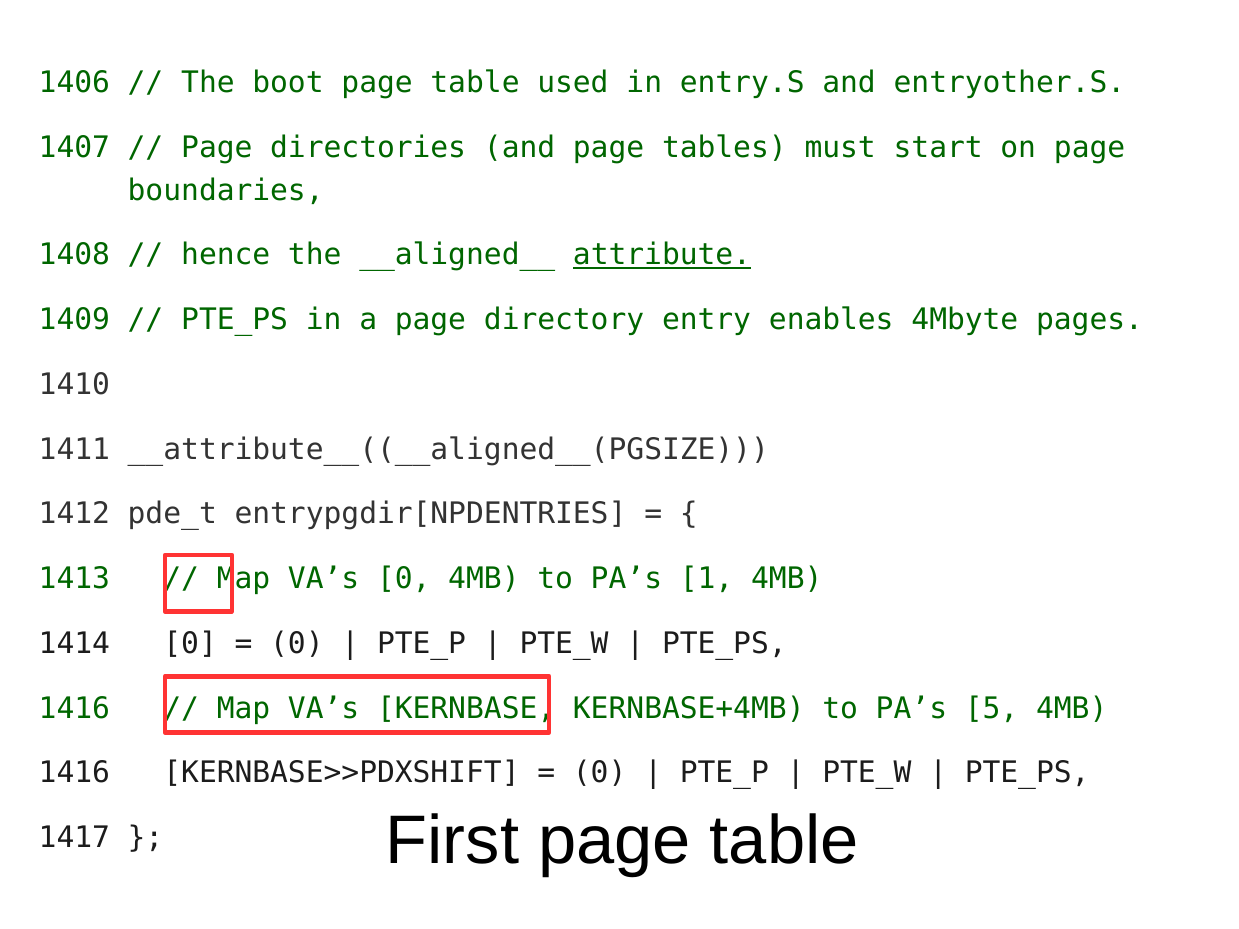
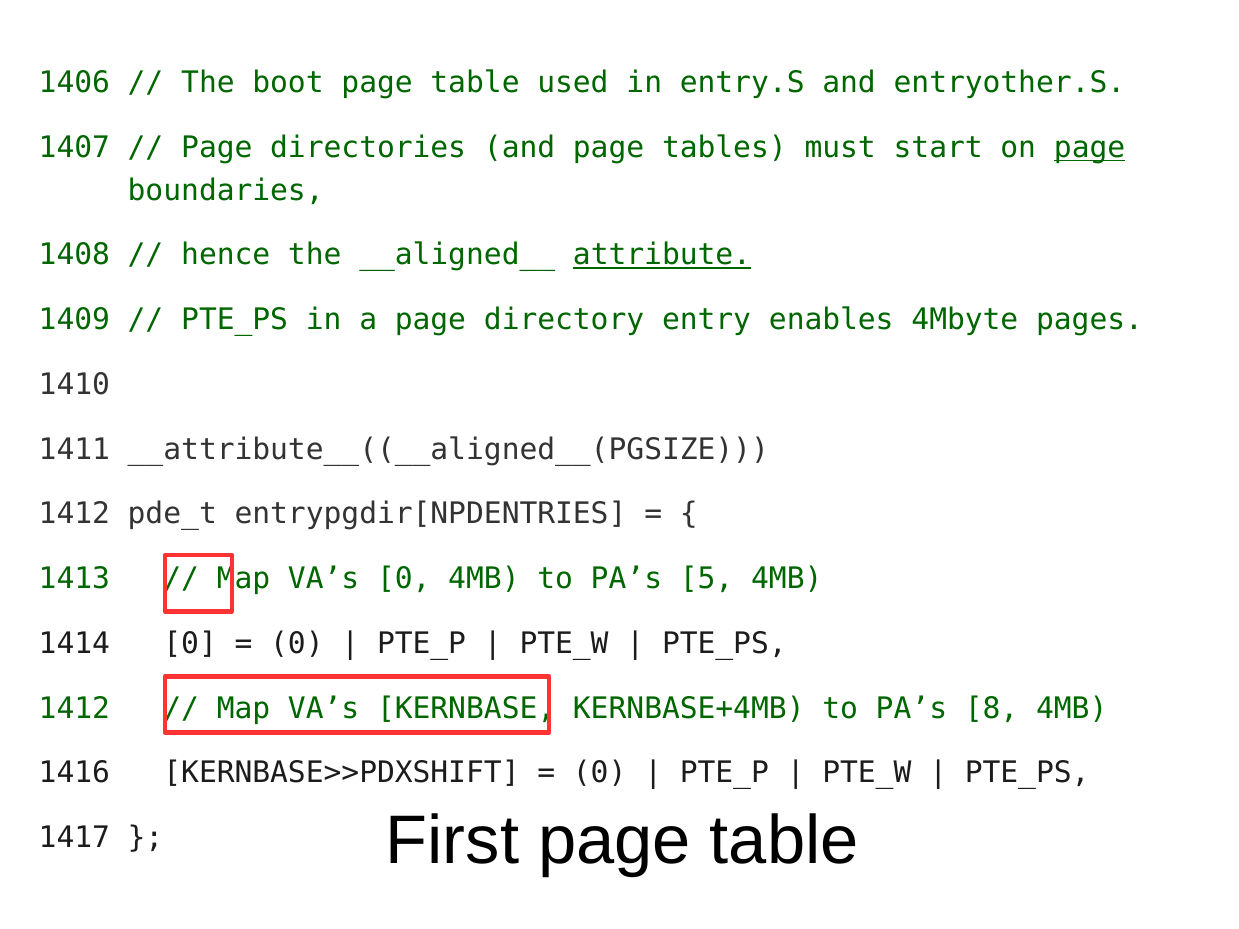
page underline: none -> present (1090, 148)
1: 1 -> 5 (707, 579)
1416: 1416 -> 1412 (74, 708)
5: 5 -> 8 (992, 708)
